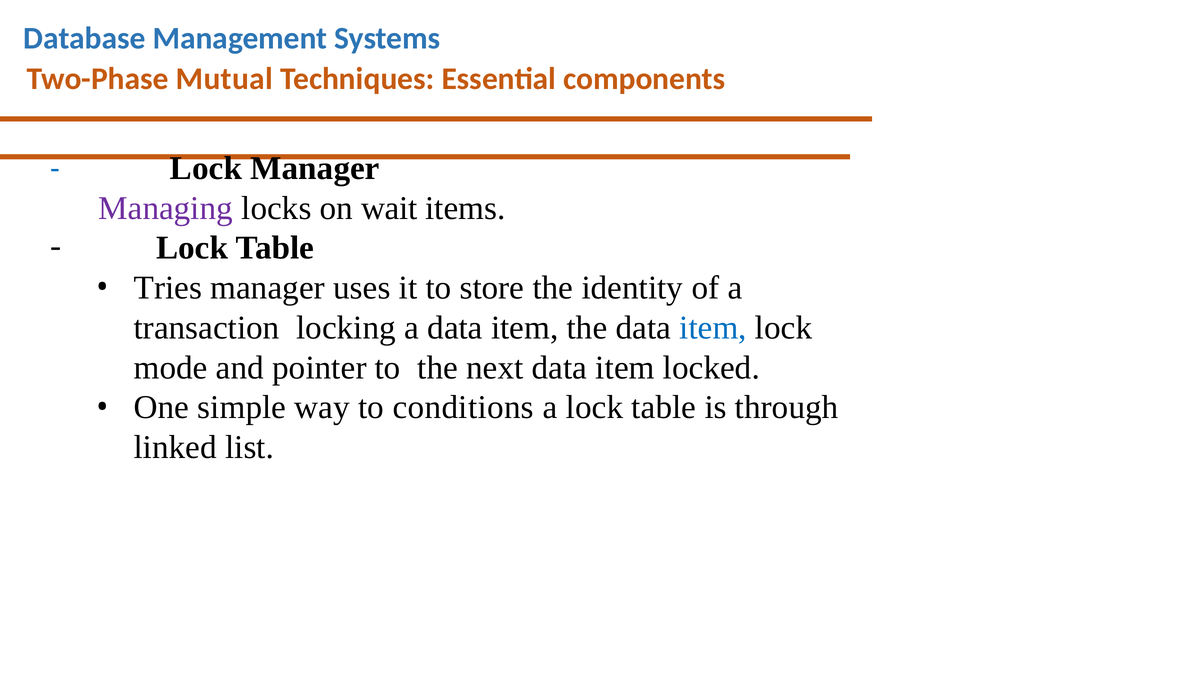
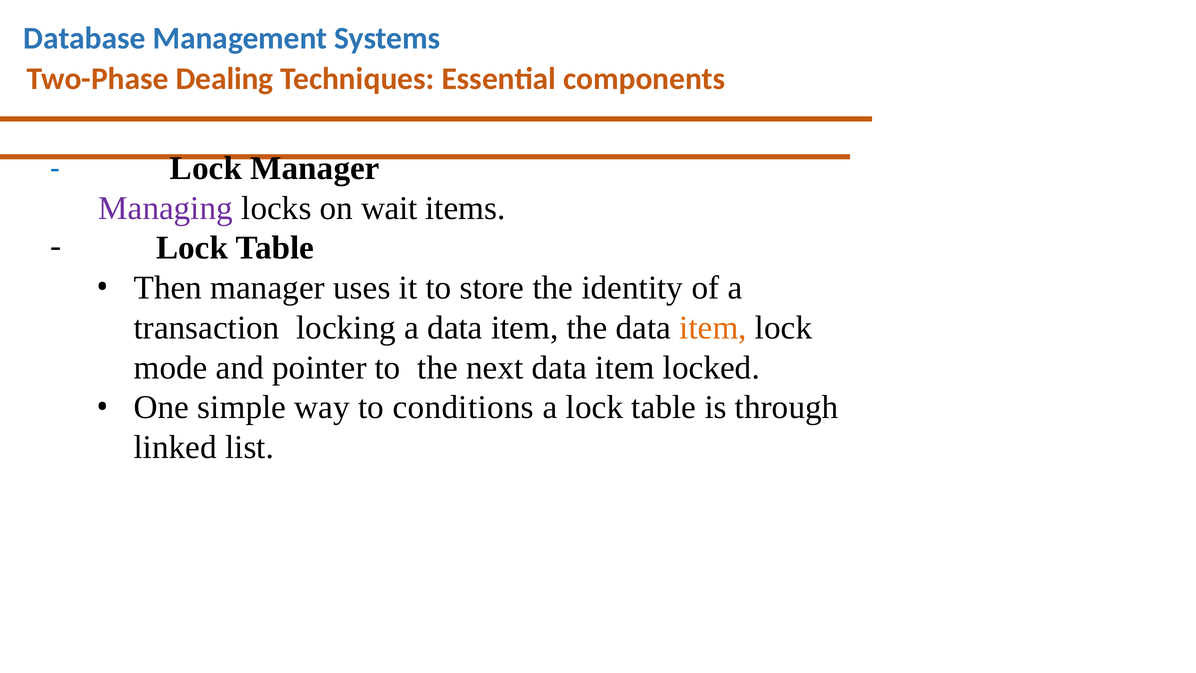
Mutual: Mutual -> Dealing (225, 79)
Tries: Tries -> Then (168, 288)
item colour: blue -> orange (713, 328)
